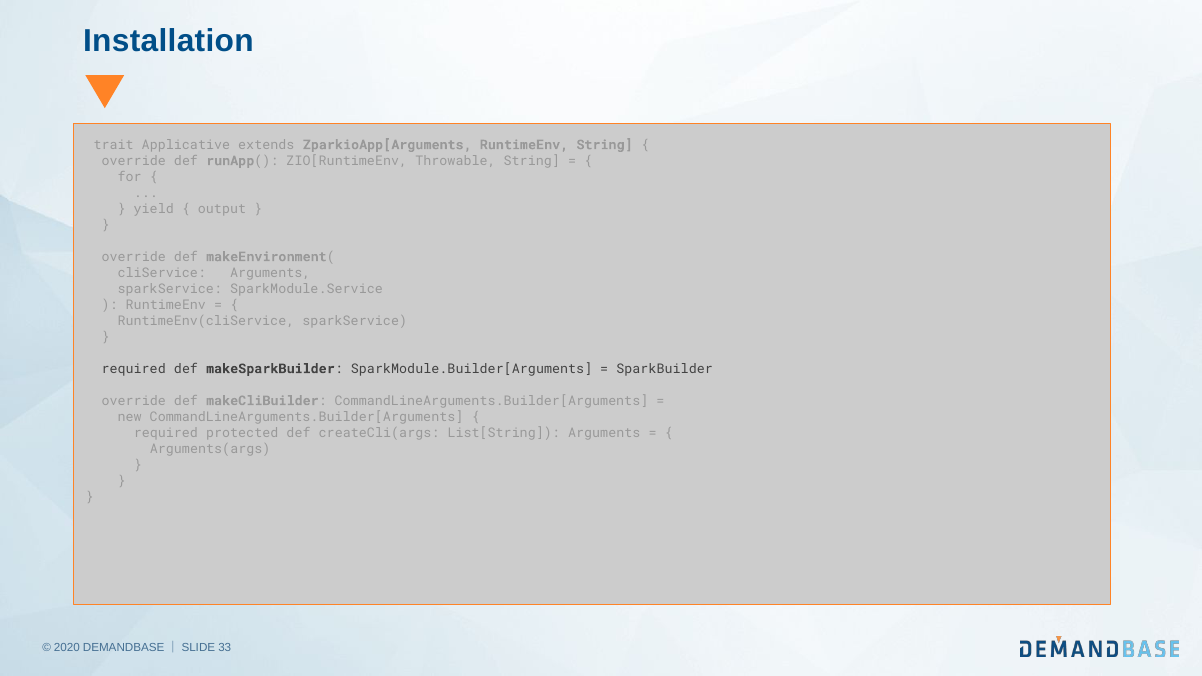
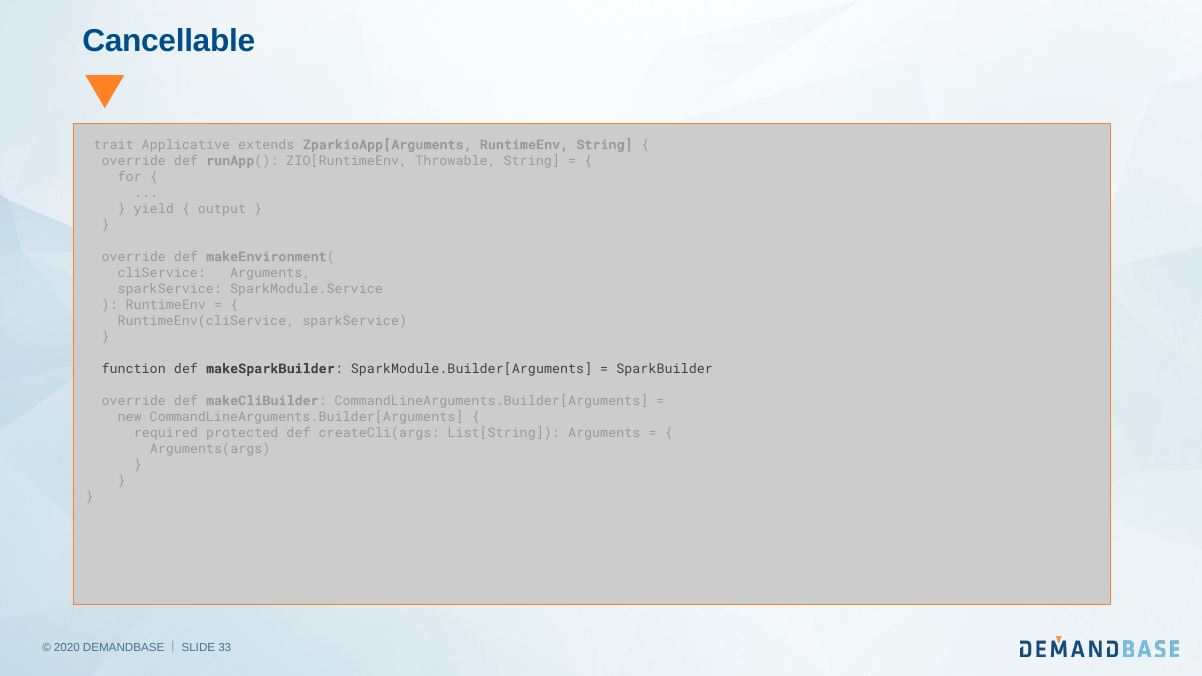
Installation: Installation -> Cancellable (169, 41)
required: required -> function (134, 369)
